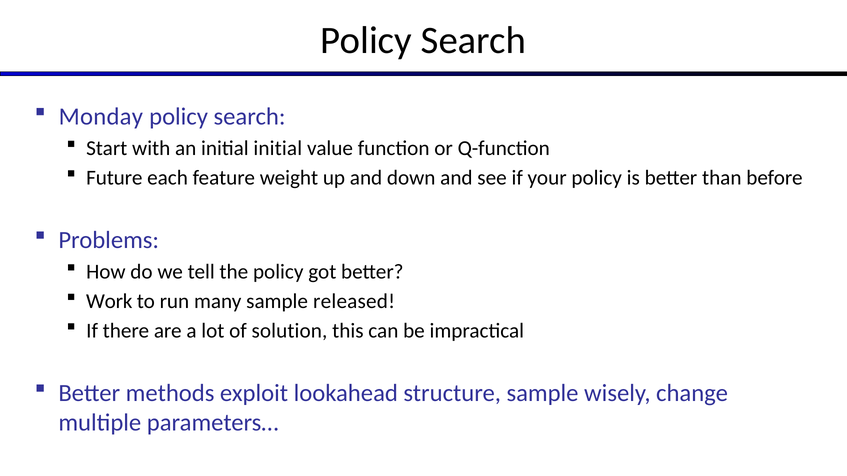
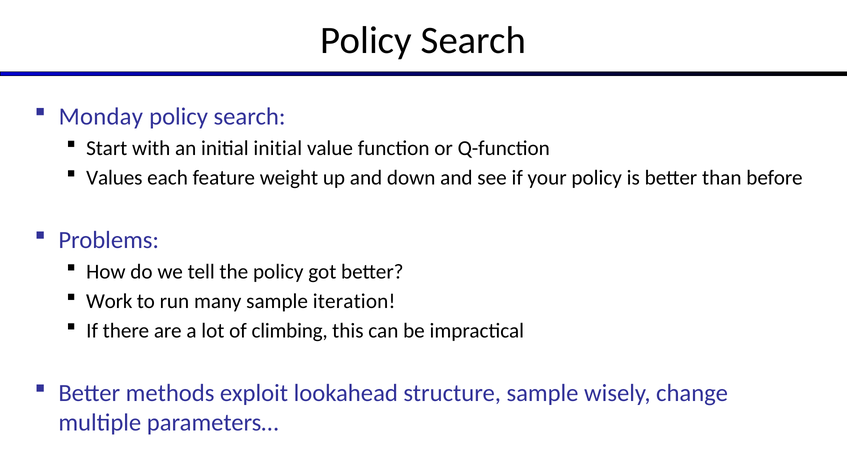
Future: Future -> Values (114, 178)
released: released -> iteration (354, 301)
solution: solution -> climbing (290, 331)
